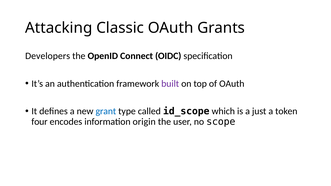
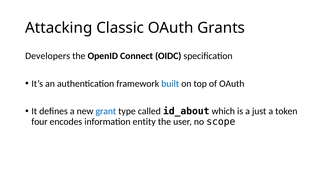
built colour: purple -> blue (170, 84)
id_scope: id_scope -> id_about (186, 111)
origin: origin -> entity (144, 122)
